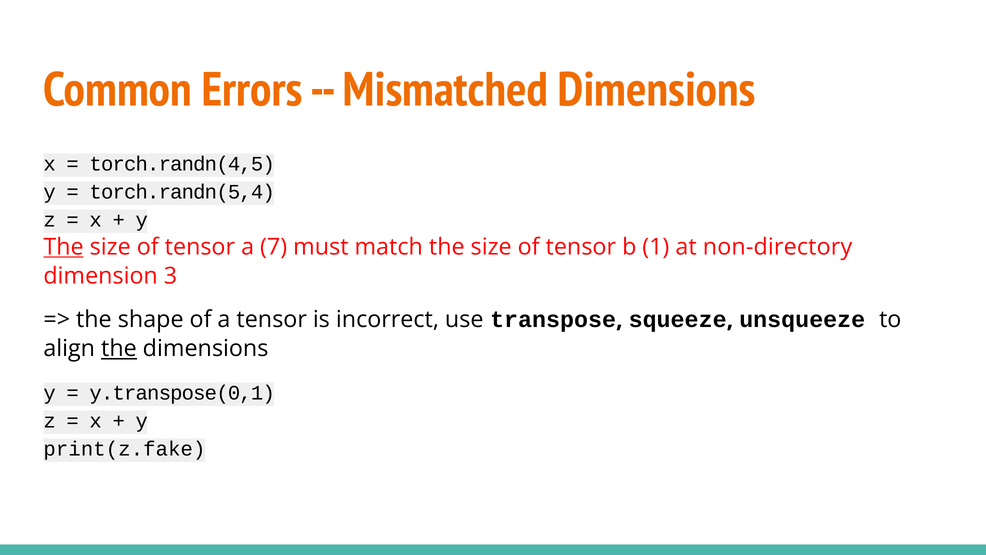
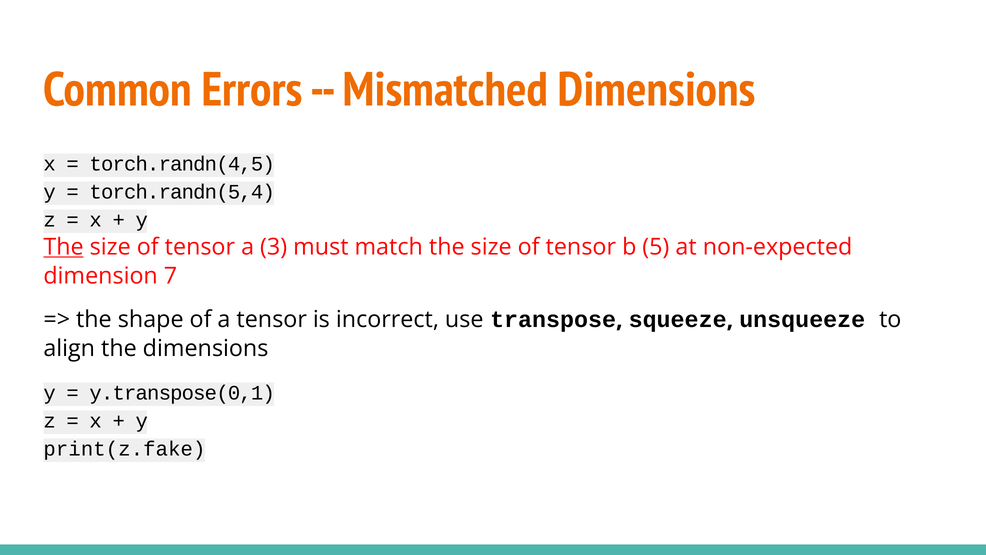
7: 7 -> 3 (274, 247)
1: 1 -> 5 (656, 247)
non-directory: non-directory -> non-expected (778, 247)
3: 3 -> 7 (170, 276)
the underline: present -> none (119, 348)
